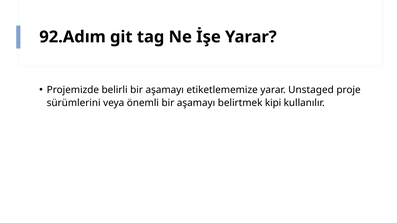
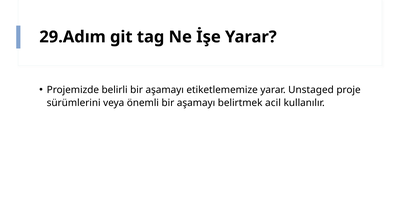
92.Adım: 92.Adım -> 29.Adım (73, 37)
kipi: kipi -> acil (273, 103)
